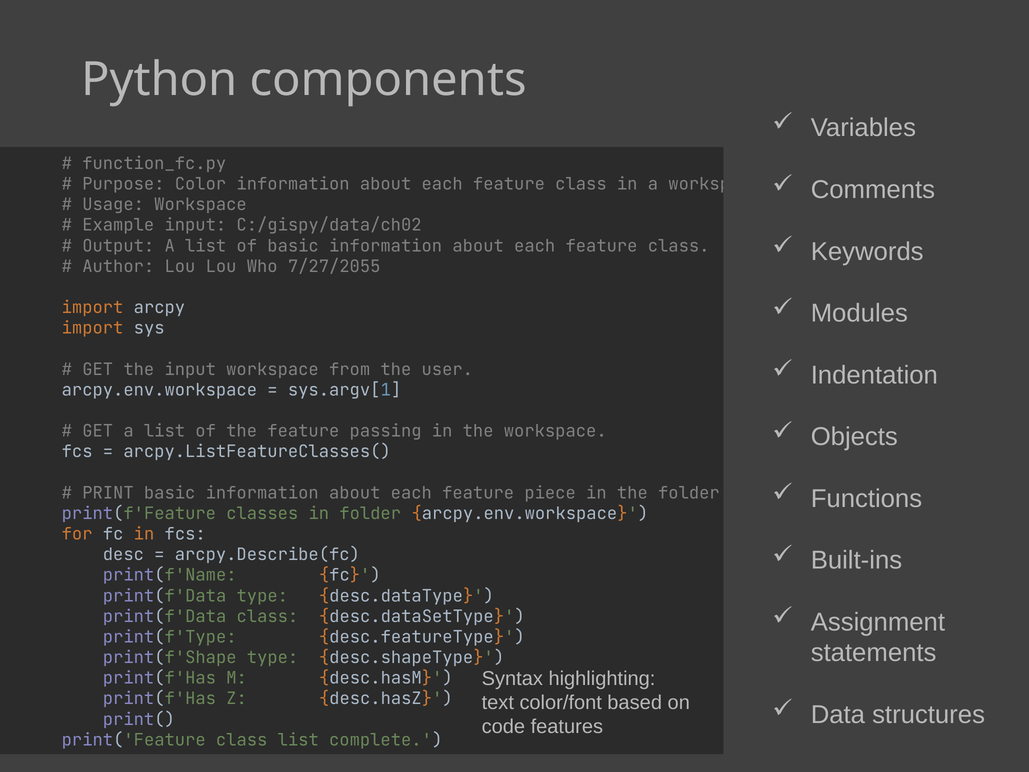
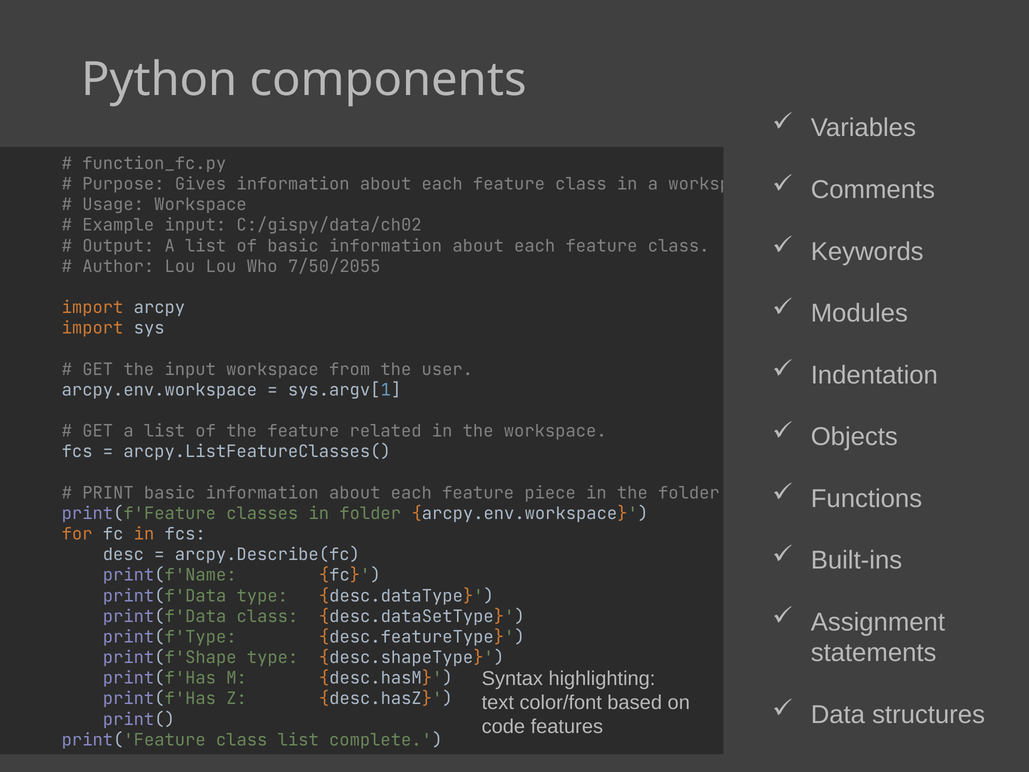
Color: Color -> Gives (201, 184)
7/27/2055: 7/27/2055 -> 7/50/2055 (334, 266)
passing: passing -> related (386, 431)
